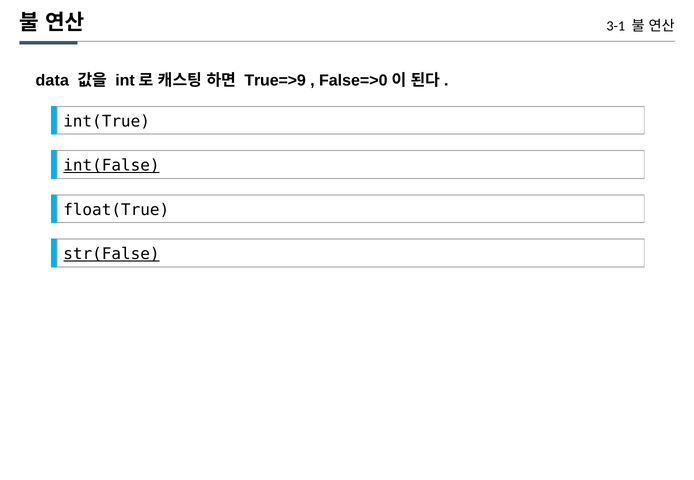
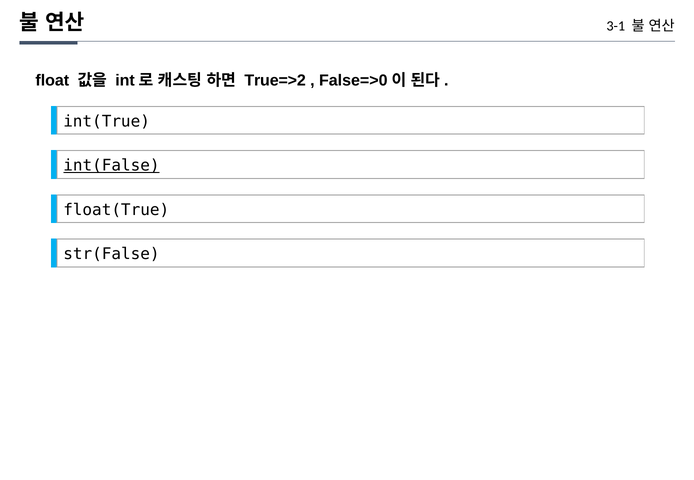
data: data -> float (52, 81)
True=>9: True=>9 -> True=>2 (275, 81)
str(False underline: present -> none (111, 254)
